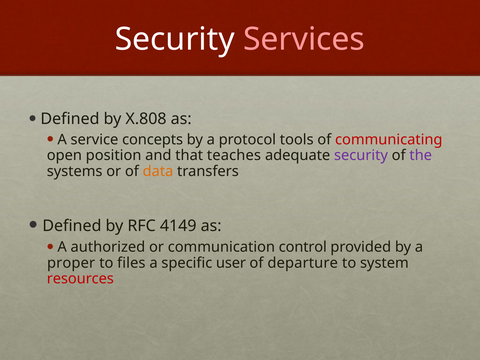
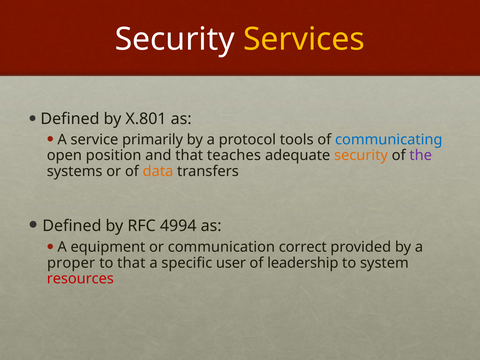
Services colour: pink -> yellow (304, 39)
X.808: X.808 -> X.801 (146, 119)
concepts: concepts -> primarily (153, 140)
communicating colour: red -> blue (389, 140)
security colour: purple -> orange (361, 155)
4149: 4149 -> 4994 (178, 226)
authorized: authorized -> equipment (108, 247)
control: control -> correct (303, 247)
to files: files -> that (131, 263)
departure: departure -> leadership (303, 263)
